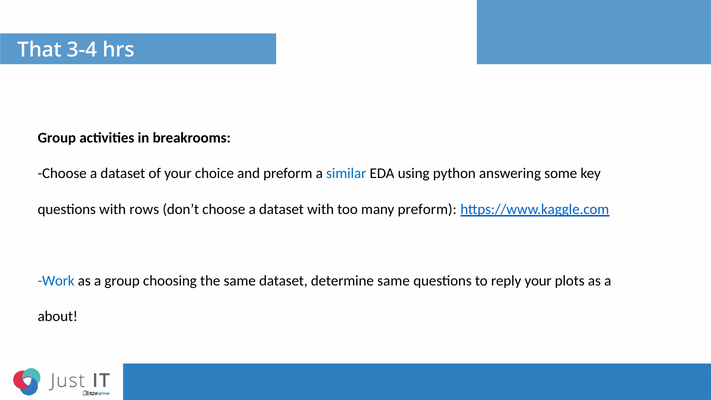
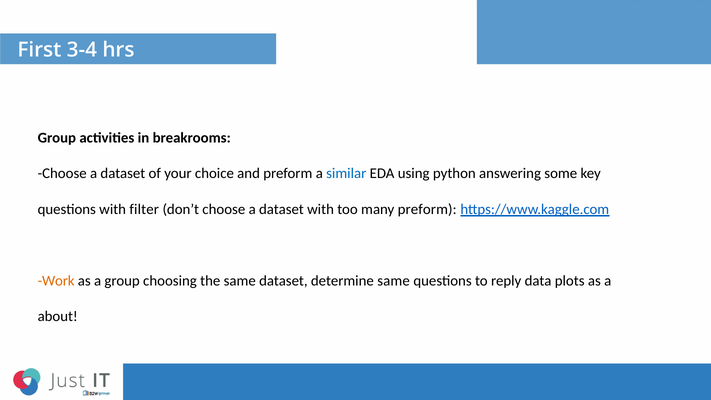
That: That -> First (39, 50)
rows: rows -> filter (144, 209)
Work colour: blue -> orange (56, 281)
reply your: your -> data (538, 281)
